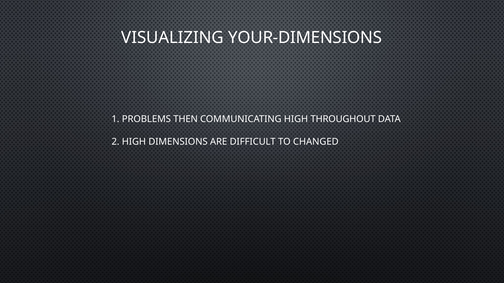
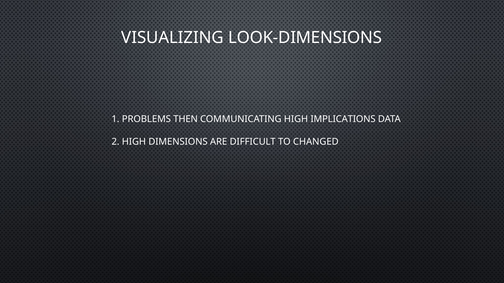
YOUR-DIMENSIONS: YOUR-DIMENSIONS -> LOOK-DIMENSIONS (305, 38)
THROUGHOUT: THROUGHOUT -> IMPLICATIONS (343, 119)
